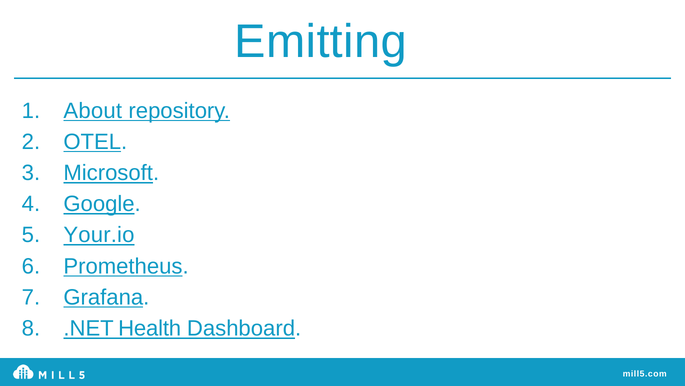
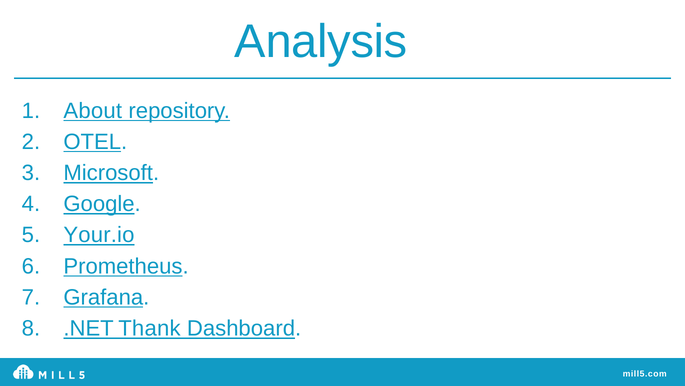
Emitting: Emitting -> Analysis (321, 41)
Health: Health -> Thank (149, 328)
